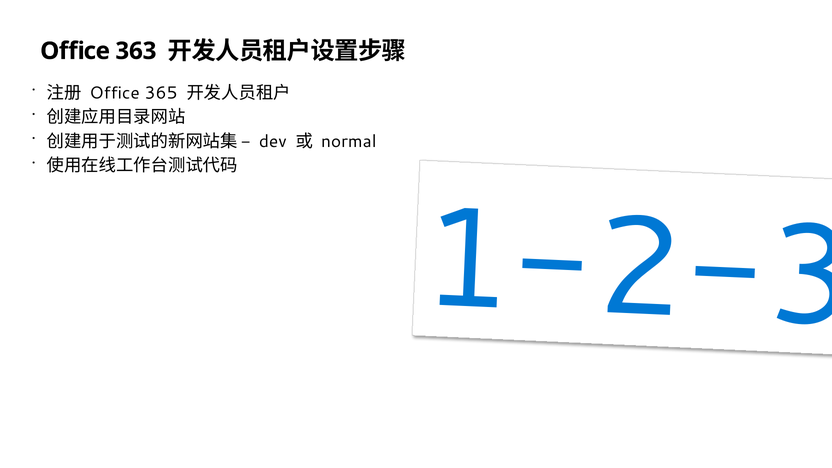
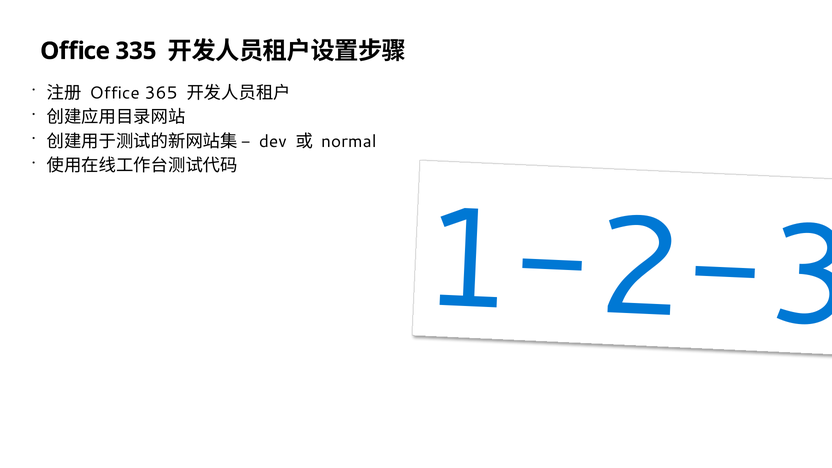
363: 363 -> 335 (136, 51)
